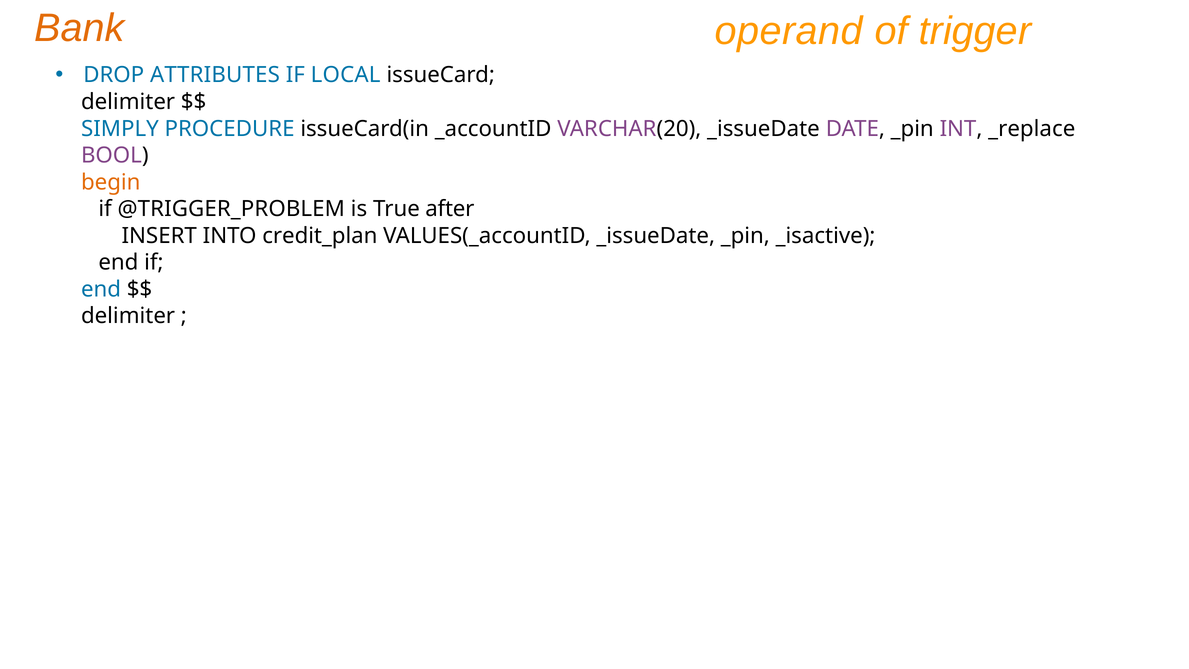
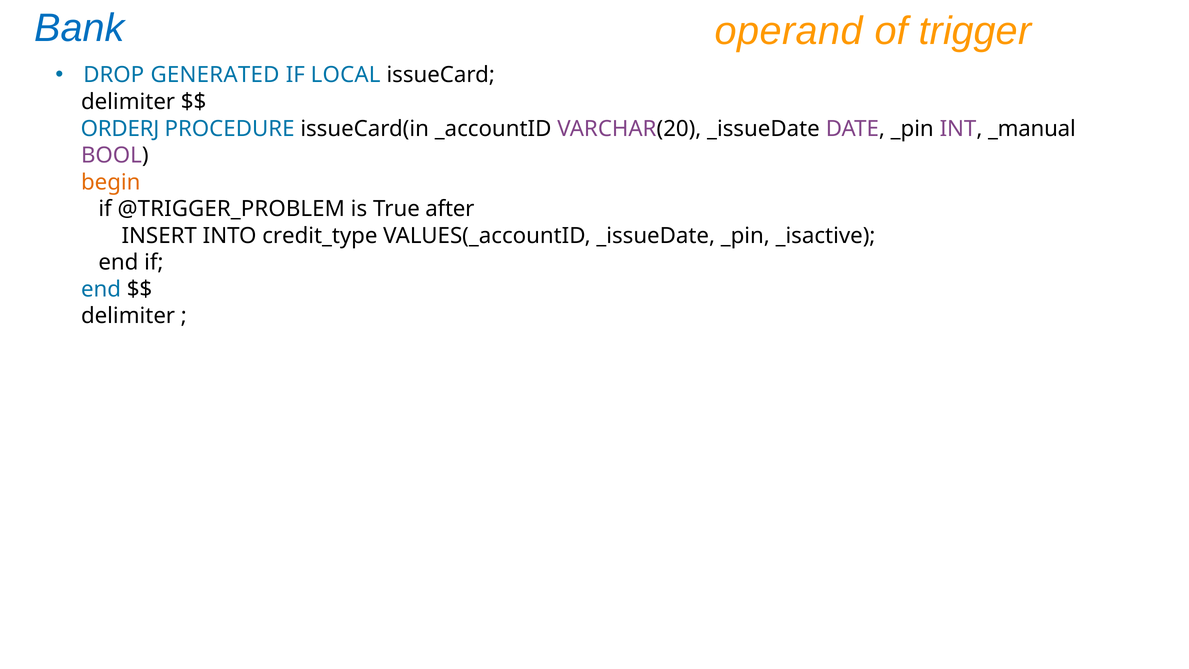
Bank colour: orange -> blue (80, 28)
ATTRIBUTES: ATTRIBUTES -> GENERATED (215, 75)
SIMPLY: SIMPLY -> ORDERJ (120, 129)
_replace: _replace -> _manual (1032, 129)
credit_plan: credit_plan -> credit_type (320, 236)
